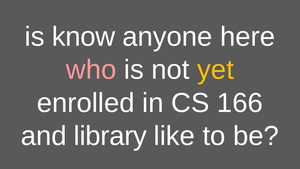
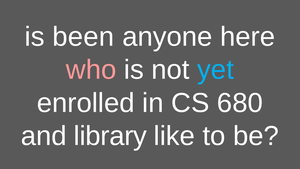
know: know -> been (83, 37)
yet colour: yellow -> light blue (216, 70)
166: 166 -> 680 (240, 103)
